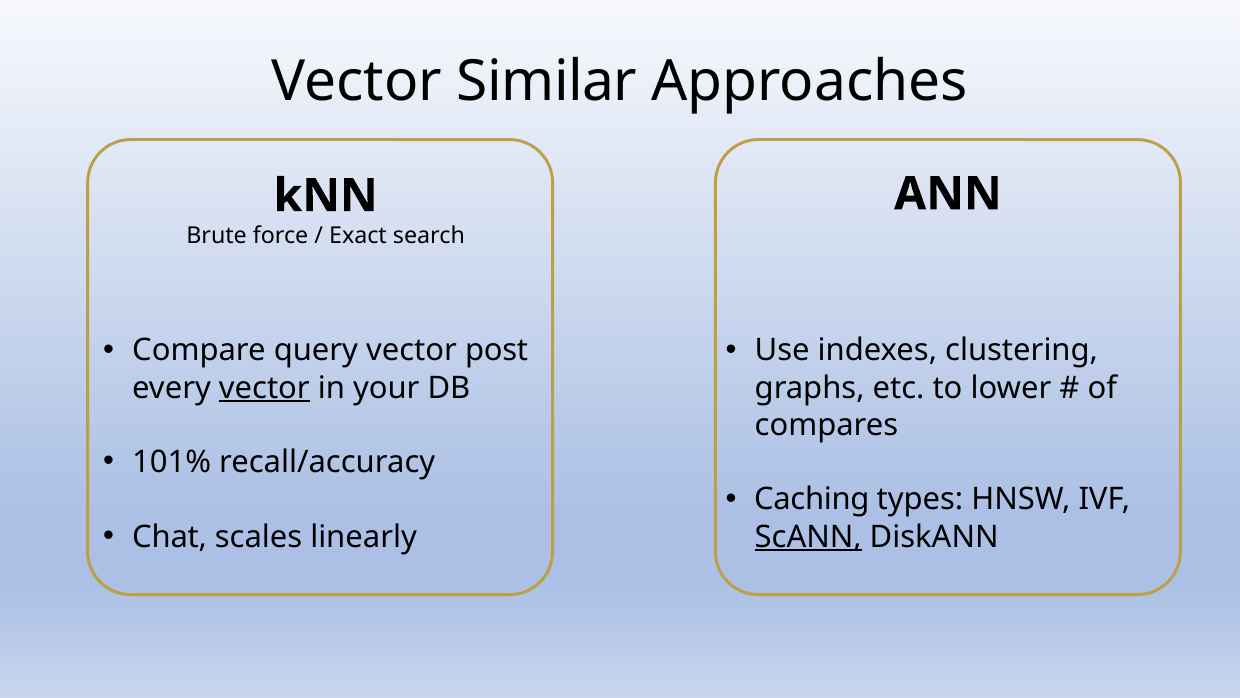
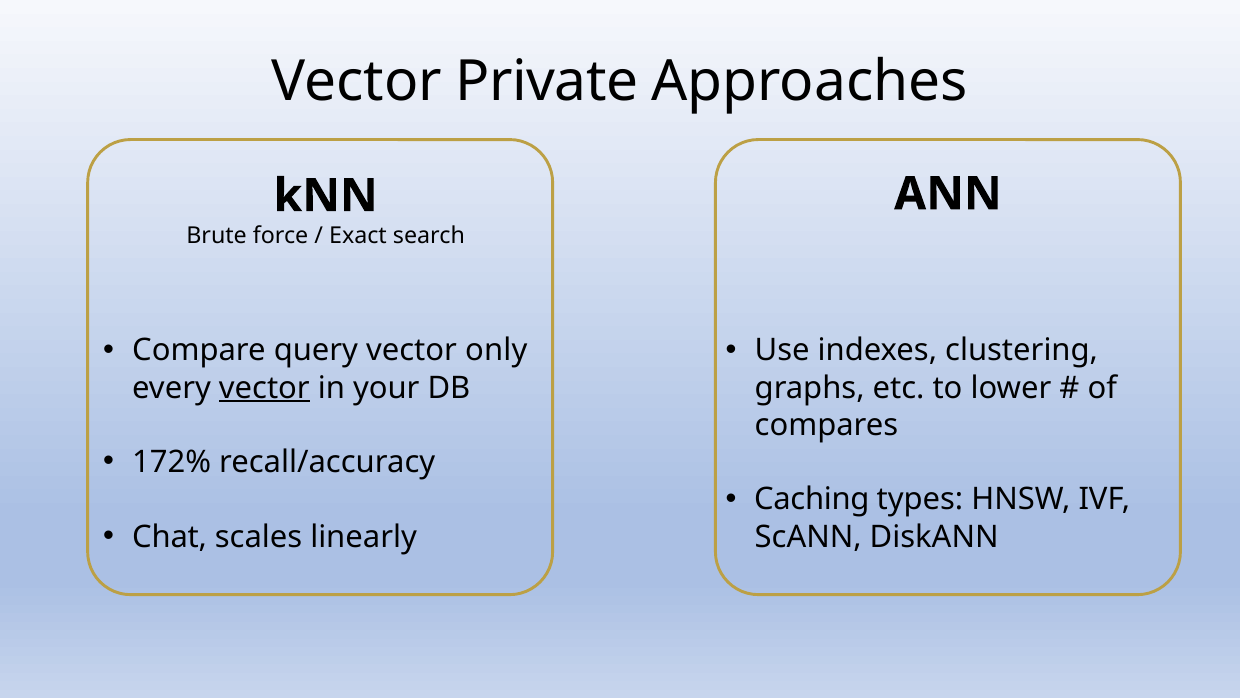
Similar: Similar -> Private (547, 81)
post: post -> only (496, 350)
101%: 101% -> 172% (172, 462)
ScANN underline: present -> none (808, 536)
